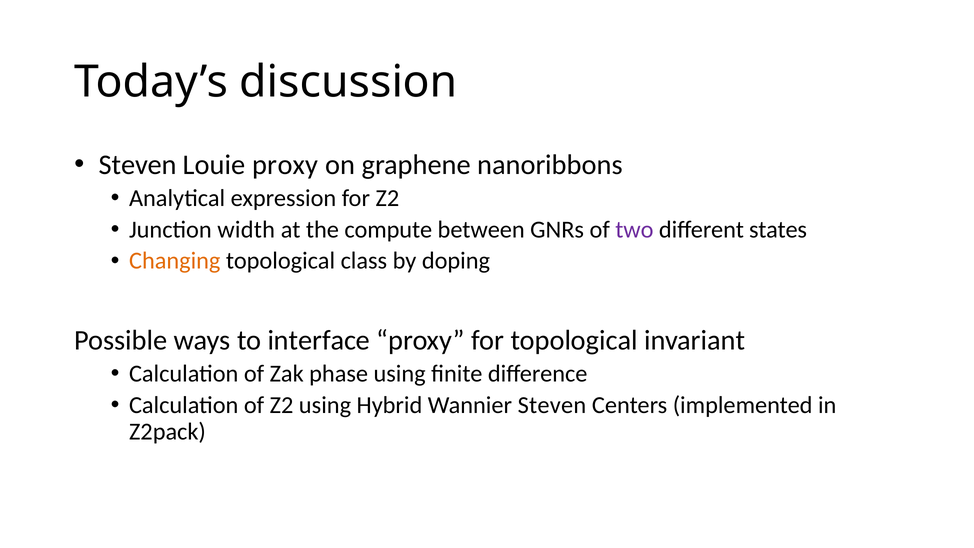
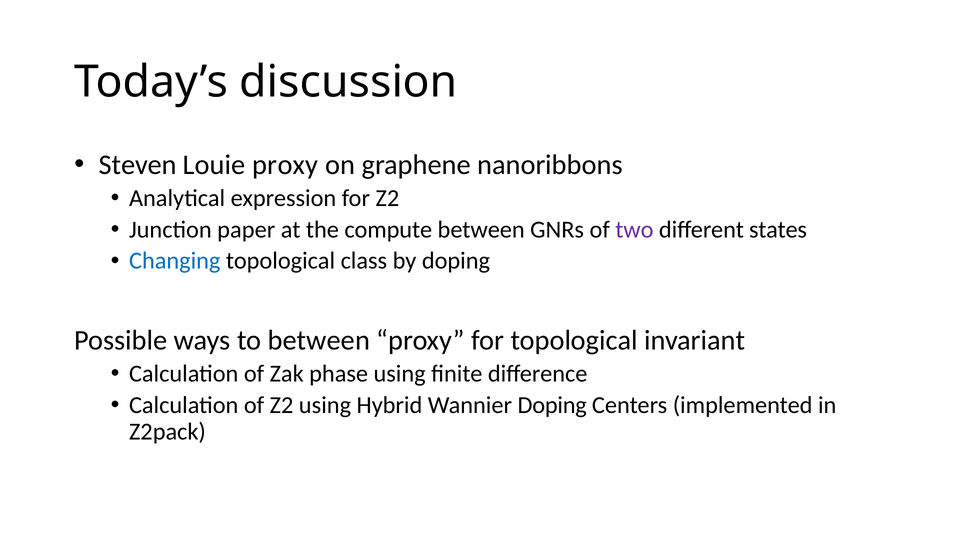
width: width -> paper (246, 230)
Changing colour: orange -> blue (175, 261)
to interface: interface -> between (319, 340)
Wannier Steven: Steven -> Doping (552, 405)
